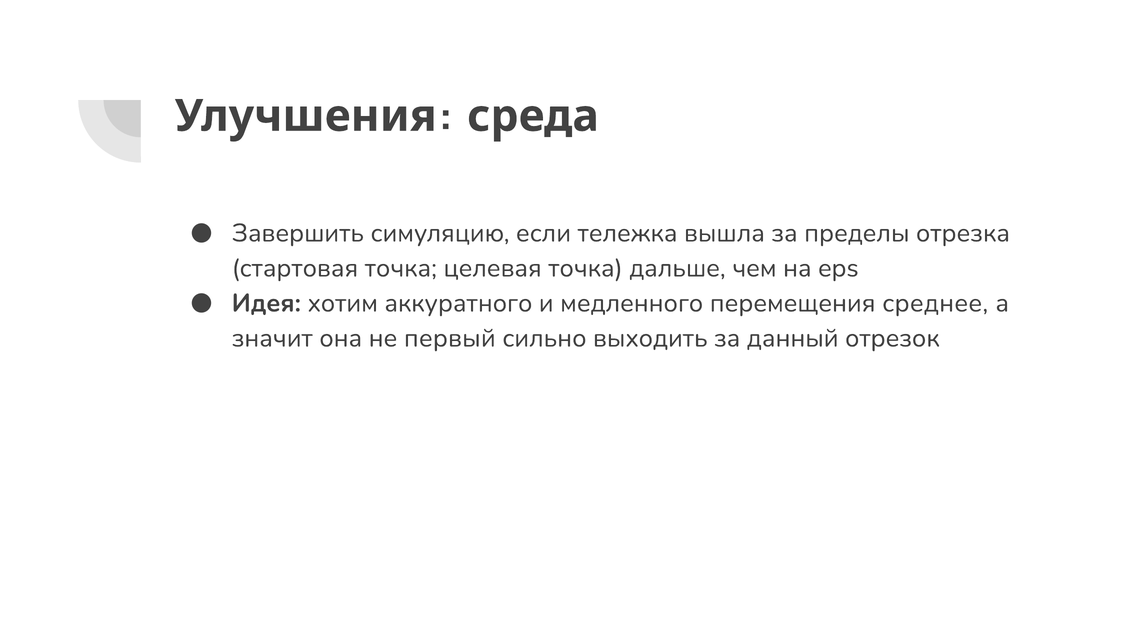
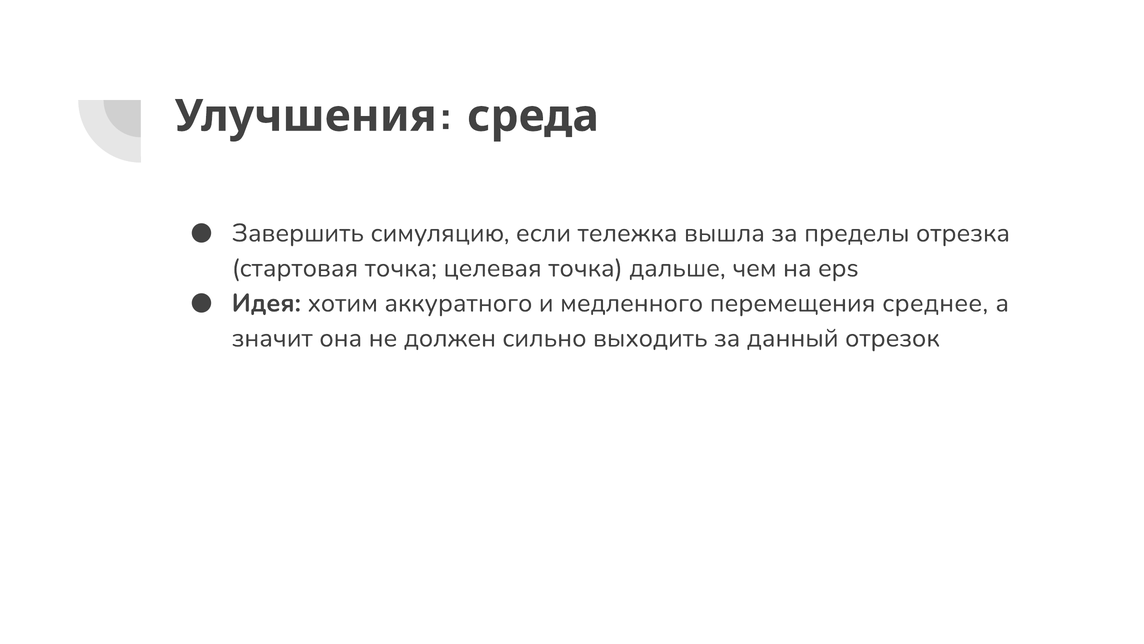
первый: первый -> должен (450, 338)
